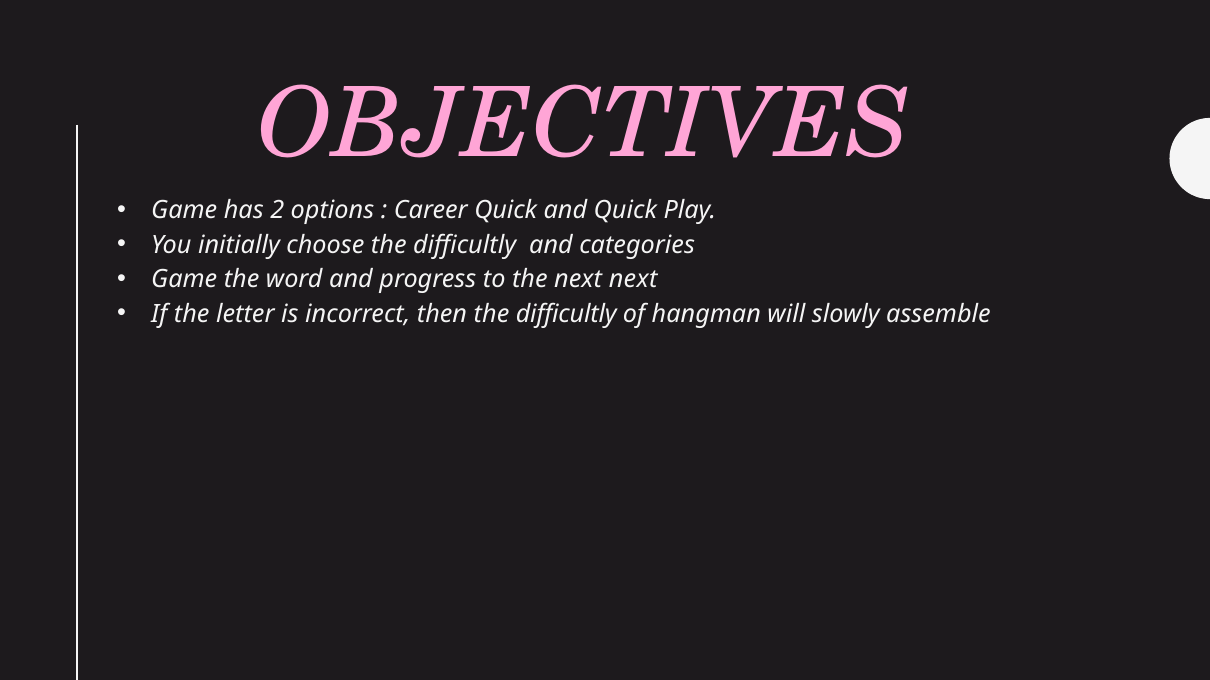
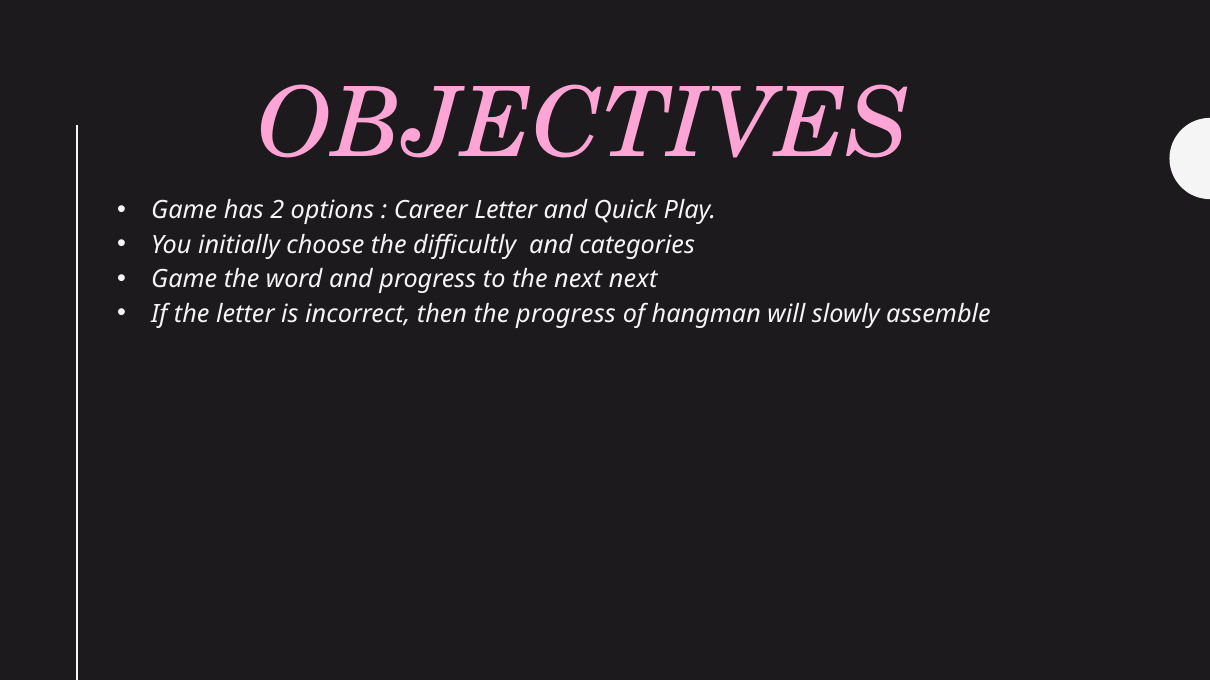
Career Quick: Quick -> Letter (506, 211)
then the difficultly: difficultly -> progress (566, 314)
